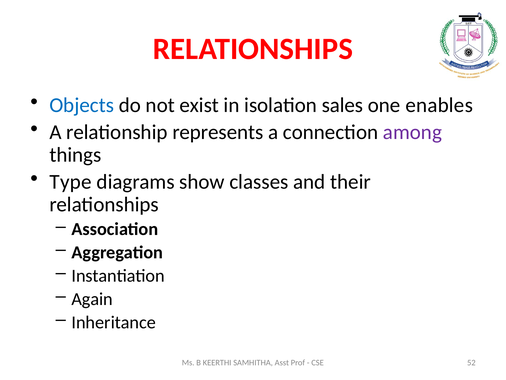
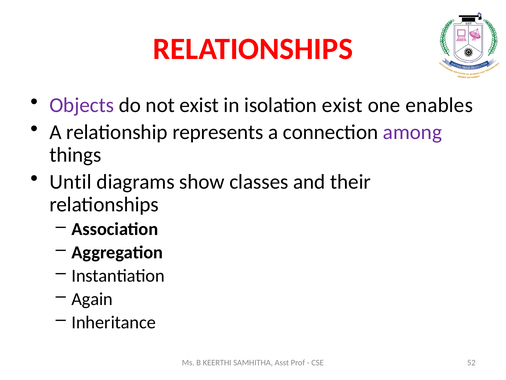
Objects colour: blue -> purple (82, 105)
isolation sales: sales -> exist (342, 105)
Type: Type -> Until (71, 182)
